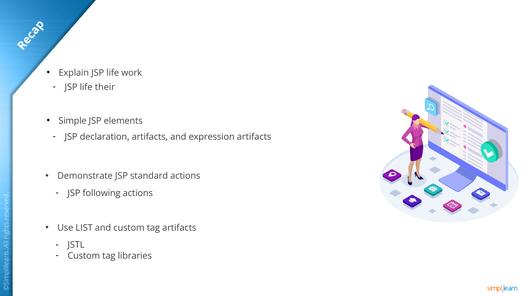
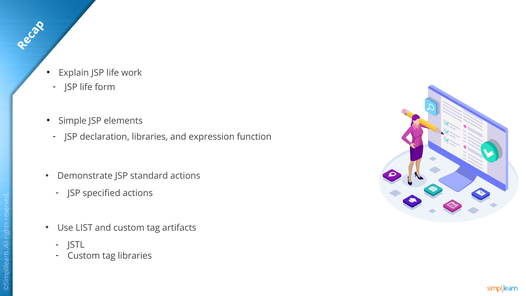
their: their -> form (105, 87)
declaration artifacts: artifacts -> libraries (150, 137)
expression artifacts: artifacts -> function (254, 137)
following: following -> specified (102, 193)
